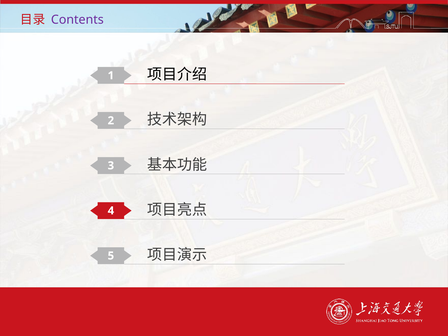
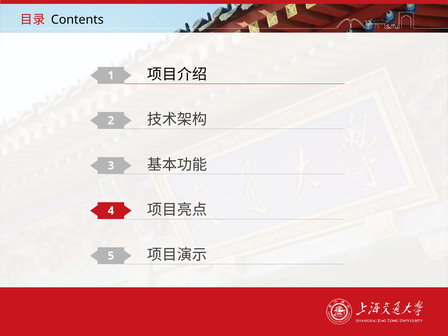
Contents colour: purple -> black (77, 20)
